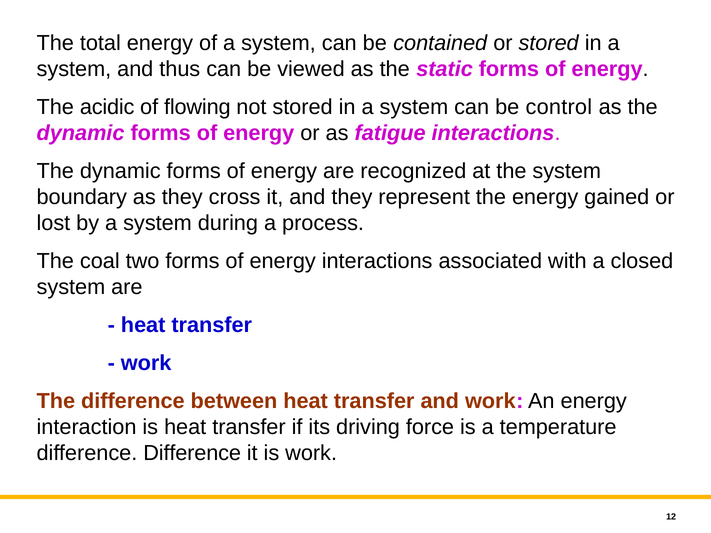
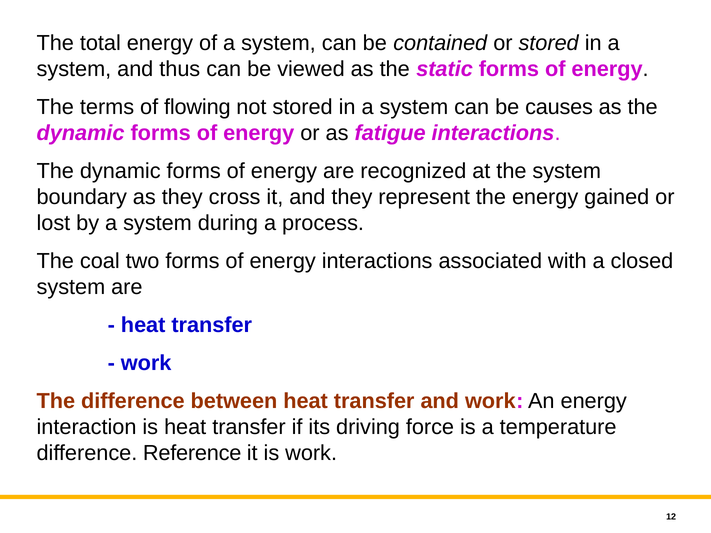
acidic: acidic -> terms (107, 107)
control: control -> causes (559, 107)
difference Difference: Difference -> Reference (192, 453)
